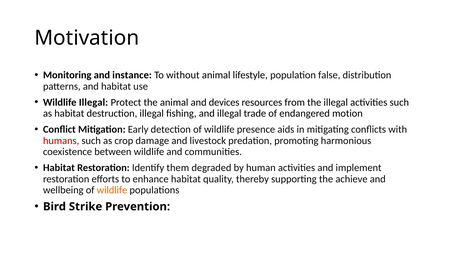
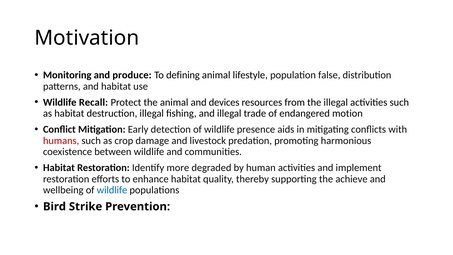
instance: instance -> produce (132, 75)
without: without -> defining (183, 75)
Wildlife Illegal: Illegal -> Recall (93, 102)
them: them -> more (178, 168)
wildlife colour: orange -> blue (112, 190)
